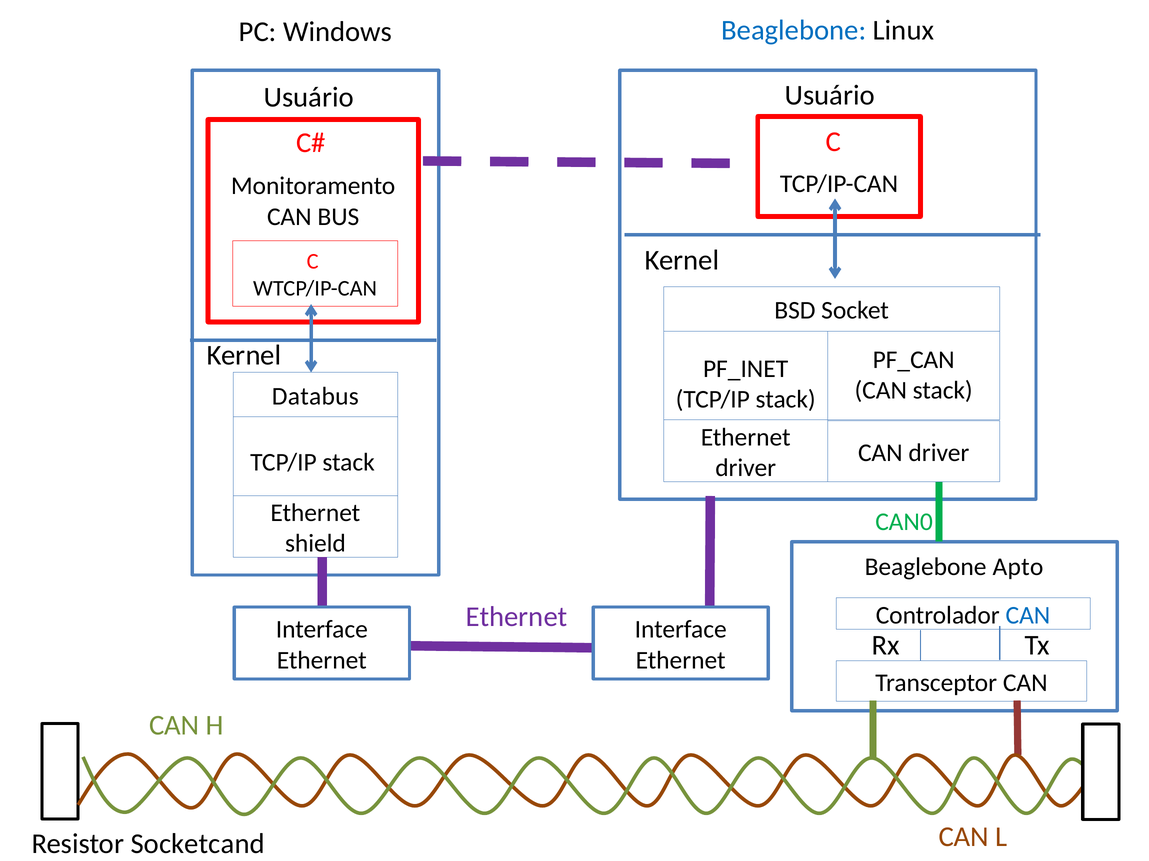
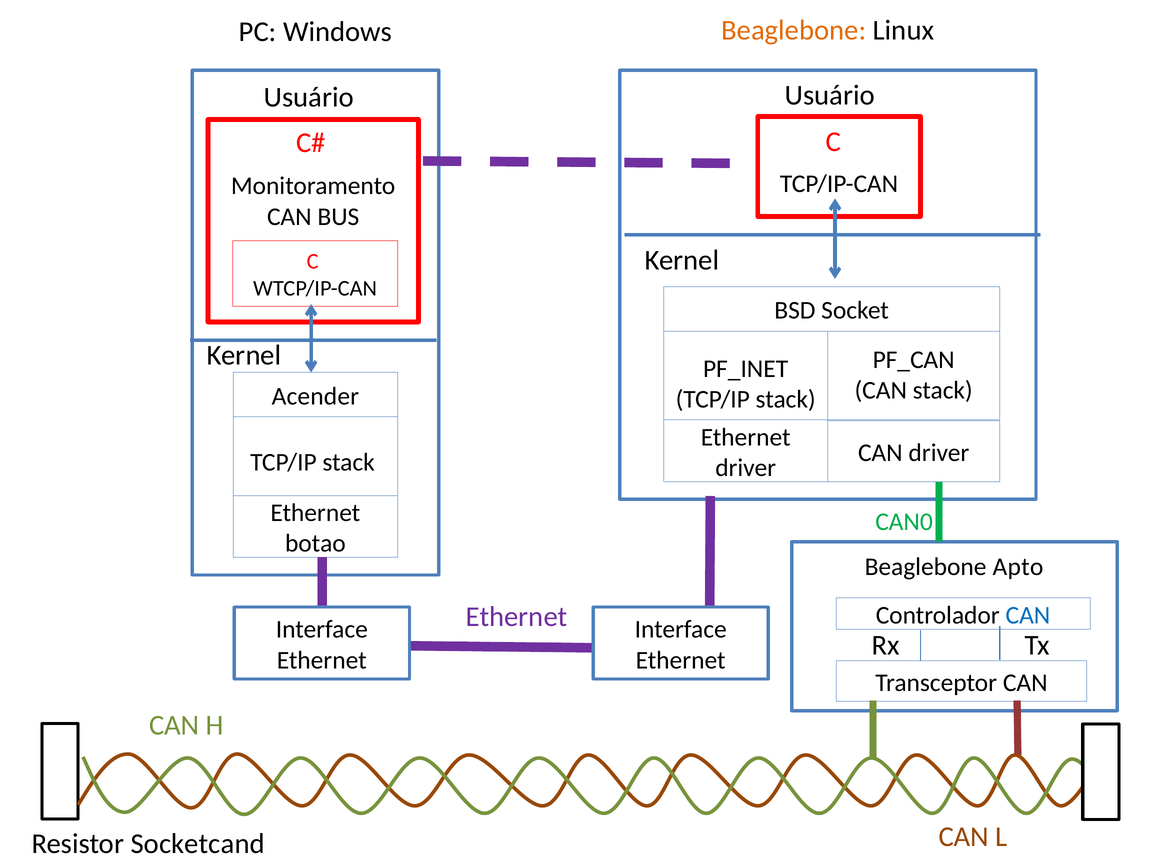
Beaglebone colour: blue -> orange (794, 30)
Databus: Databus -> Acender (315, 397)
shield: shield -> botao (315, 544)
